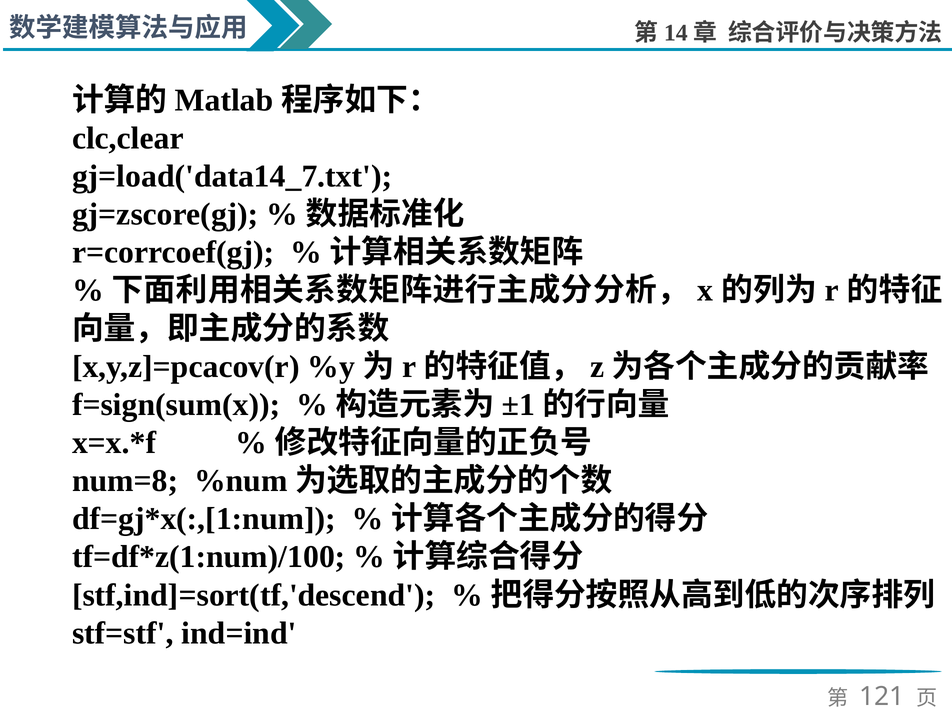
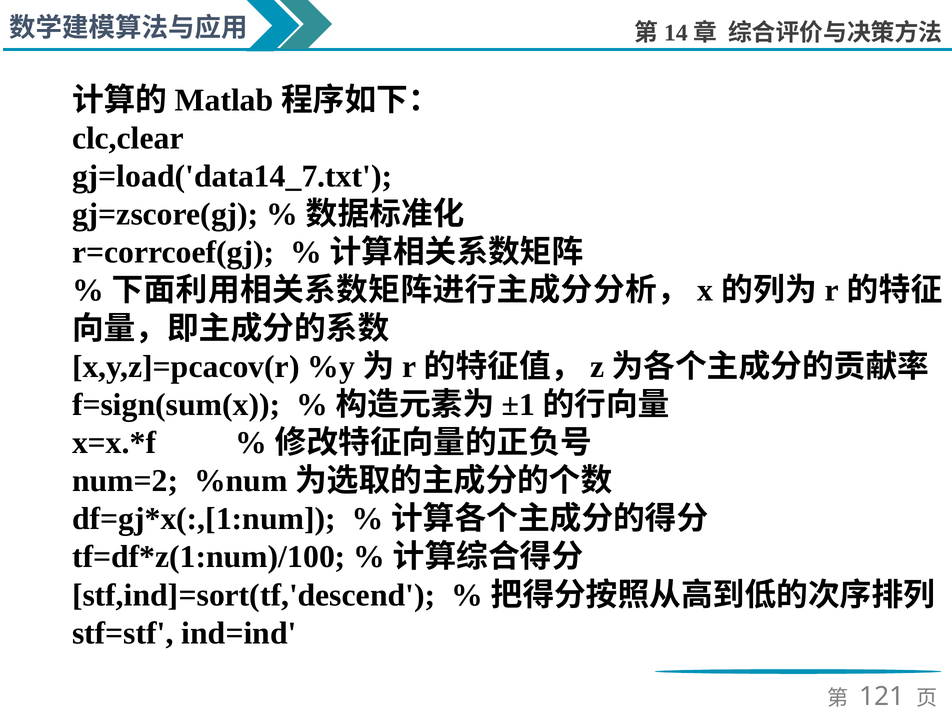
num=8: num=8 -> num=2 (125, 481)
